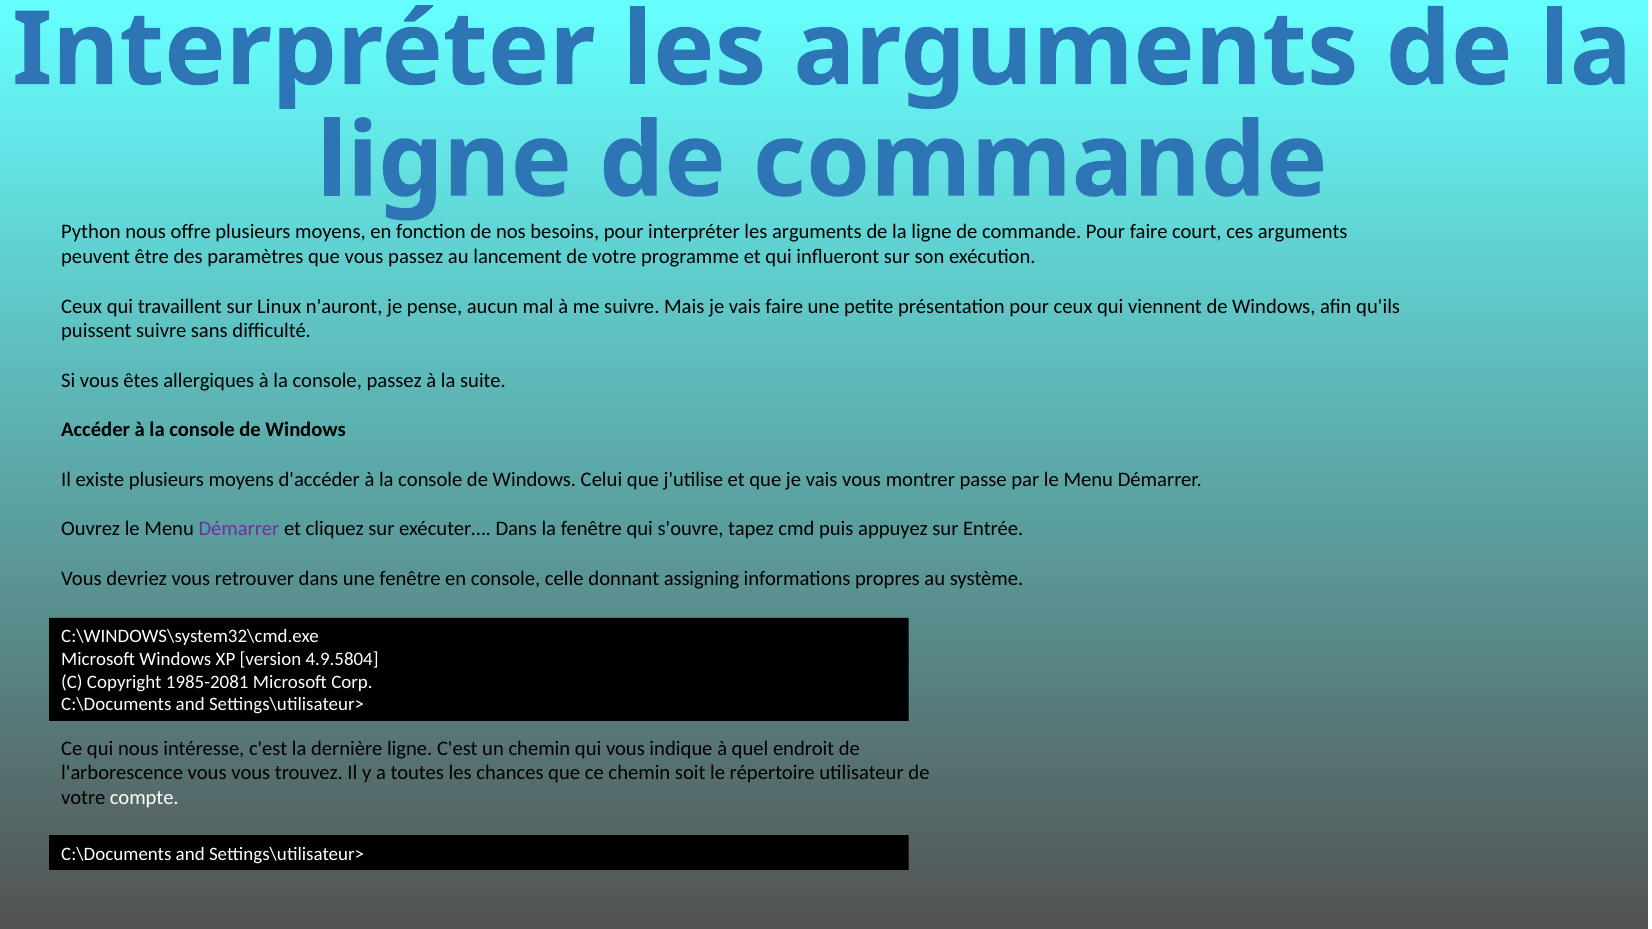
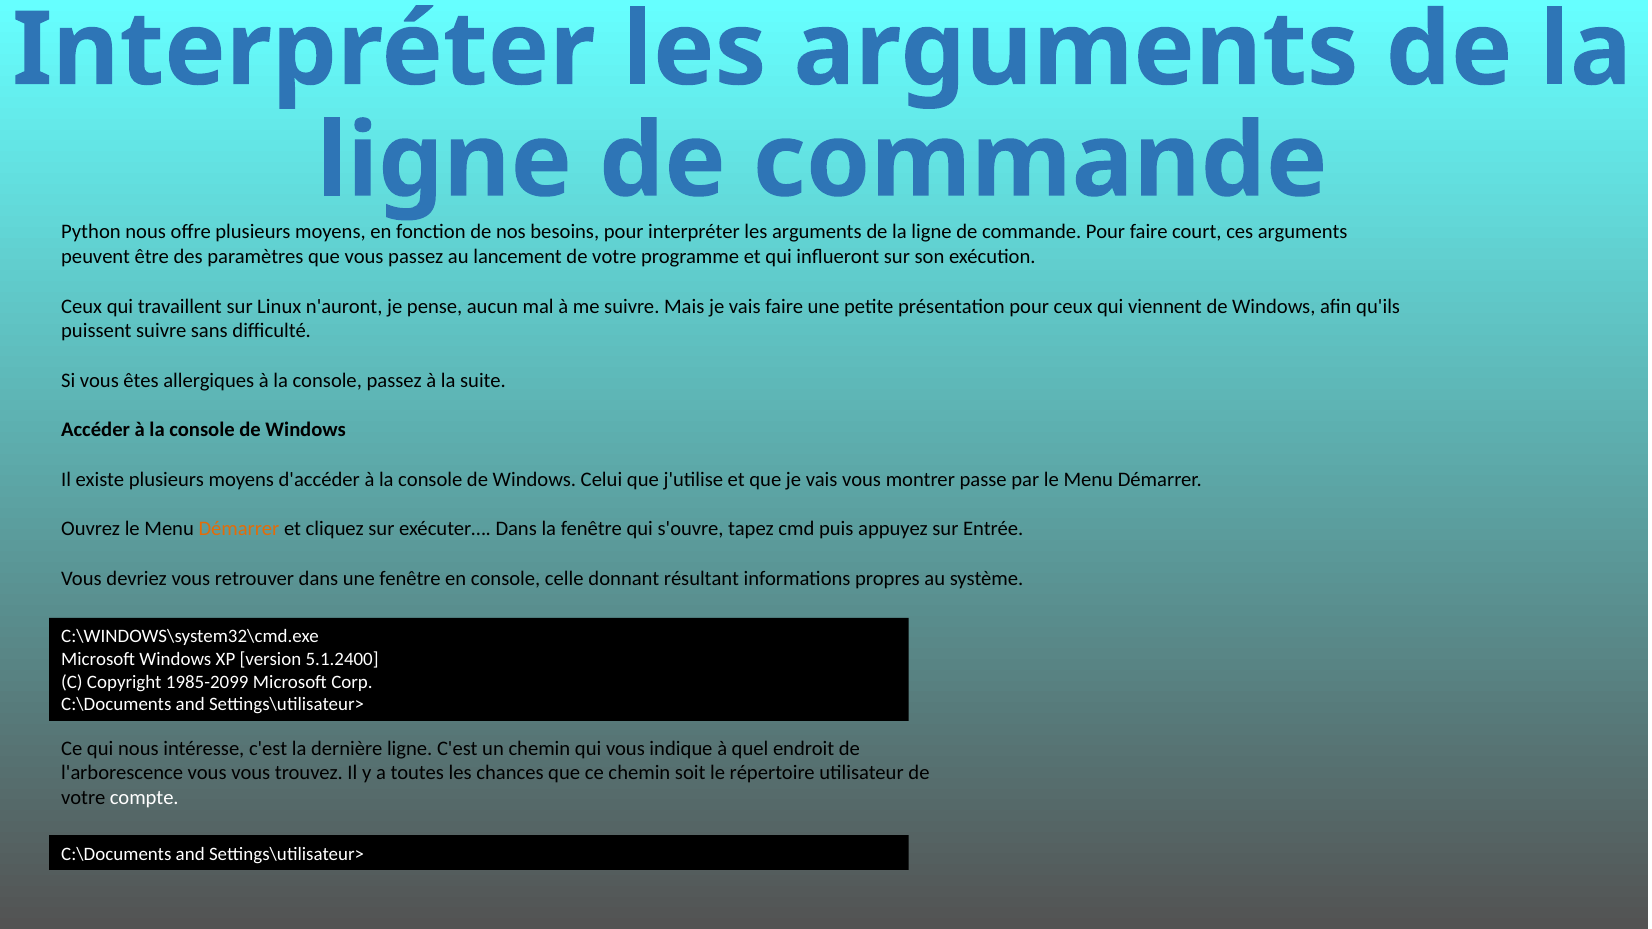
Démarrer colour: purple -> orange (239, 529)
assigning: assigning -> résultant (701, 579)
4.9.5804: 4.9.5804 -> 5.1.2400 (342, 659)
1985-2081: 1985-2081 -> 1985-2099 (207, 682)
